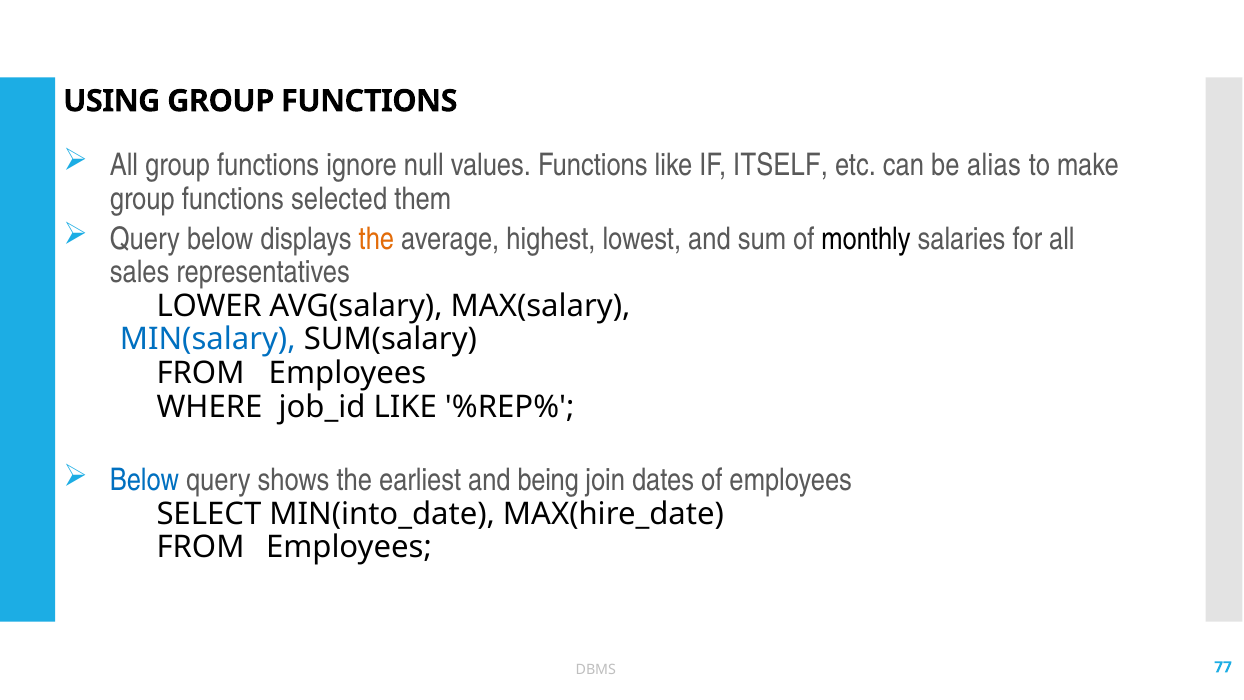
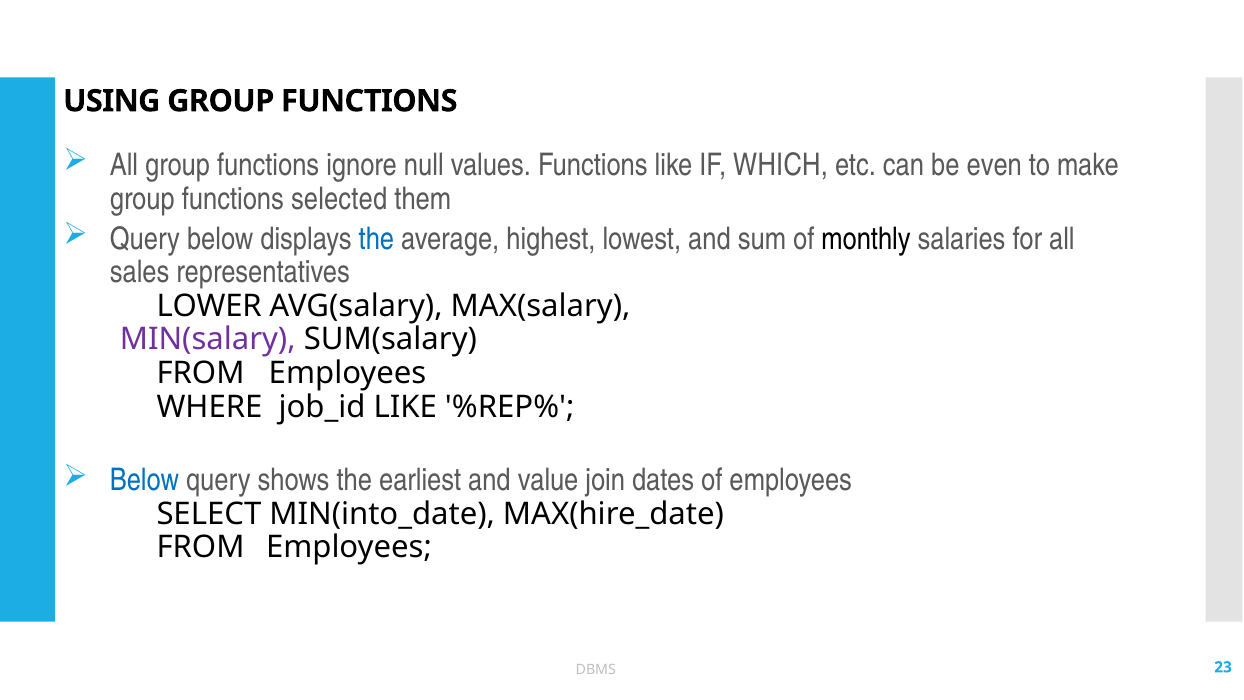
ITSELF: ITSELF -> WHICH (781, 165)
alias: alias -> even (994, 165)
the colour: orange -> blue (376, 239)
MIN(salary colour: blue -> purple (208, 340)
being: being -> value (548, 480)
77: 77 -> 23 (1223, 667)
